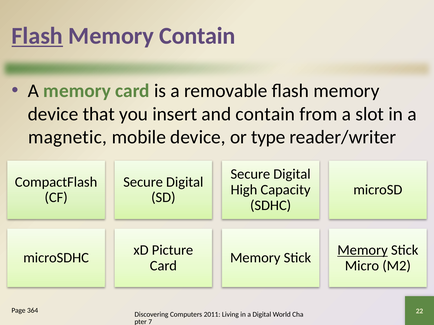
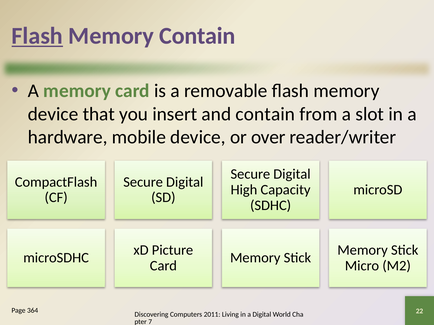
magnetic: magnetic -> hardware (68, 137)
type: type -> over (268, 137)
Memory underline: present -> none (363, 250)
